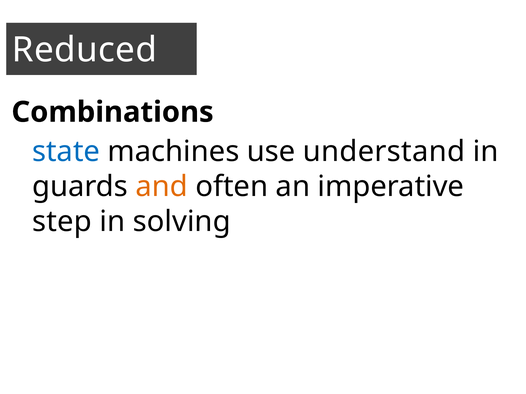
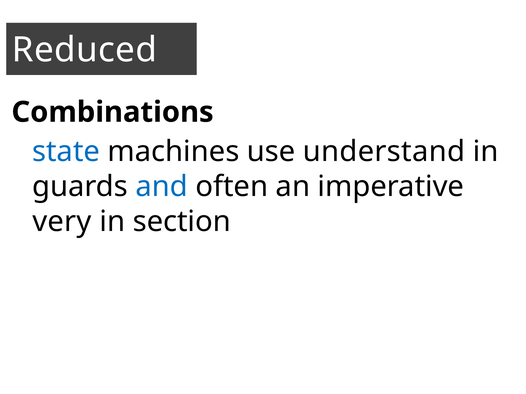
and colour: orange -> blue (162, 187)
step: step -> very (62, 222)
solving: solving -> section (182, 222)
